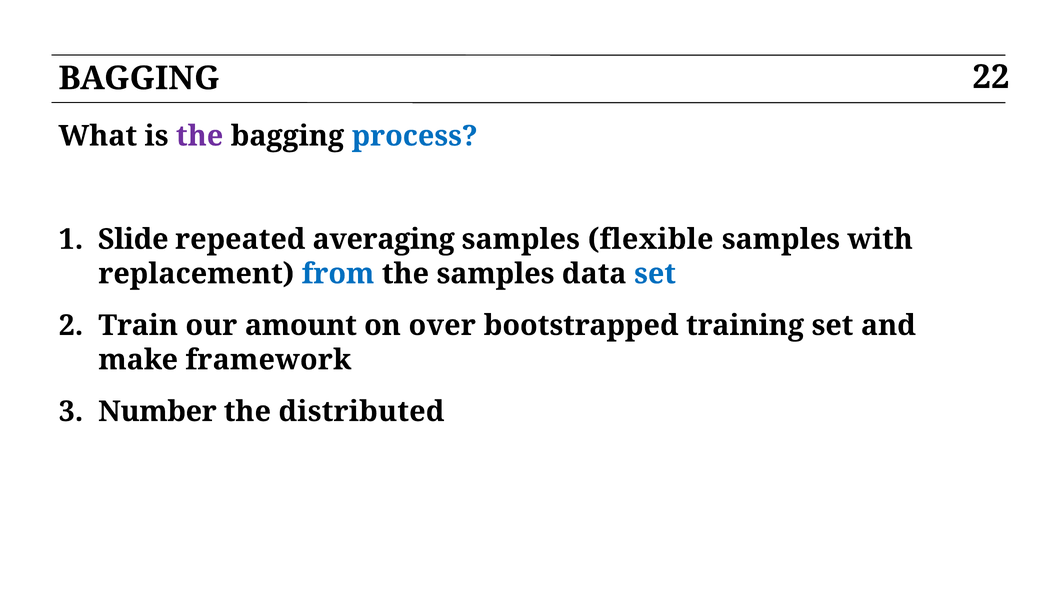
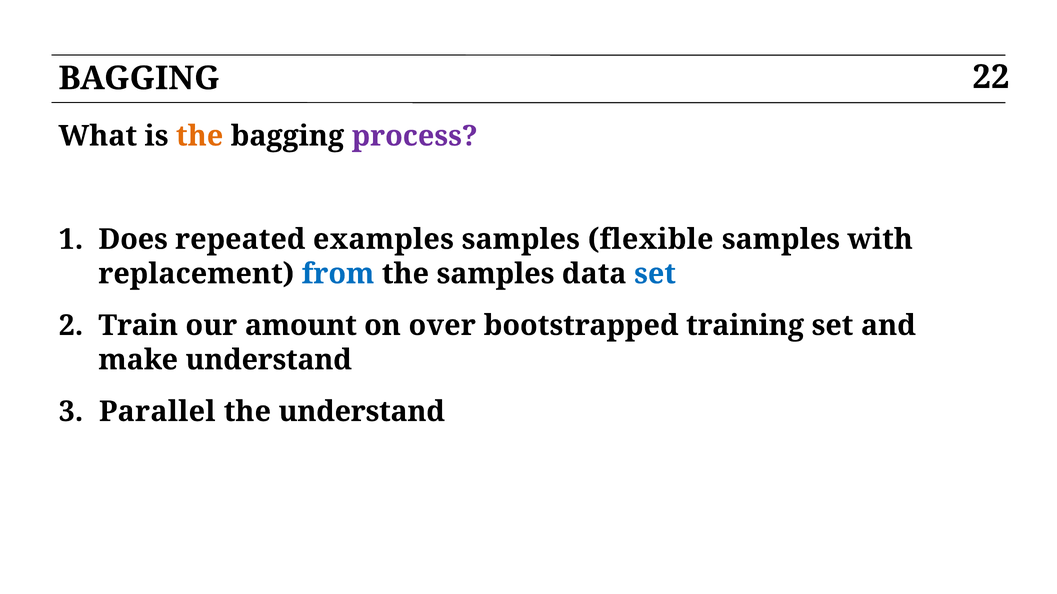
the colour: purple -> orange (200, 136)
process colour: blue -> purple (415, 136)
Slide: Slide -> Does (133, 239)
averaging: averaging -> examples (383, 239)
make framework: framework -> understand (269, 360)
Number: Number -> Parallel (157, 411)
the distributed: distributed -> understand (362, 411)
